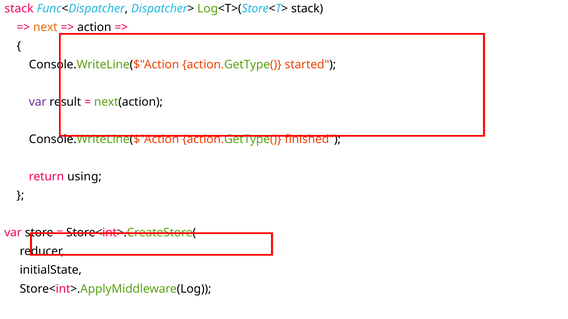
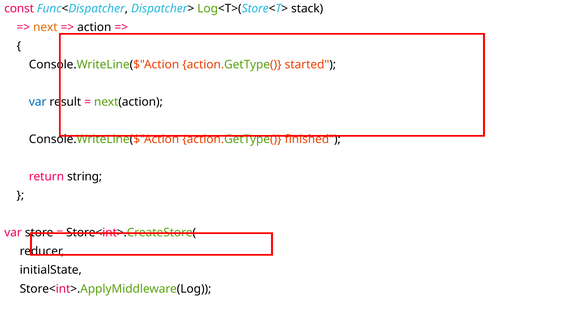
stack: stack -> const (19, 8)
var colour: purple -> blue (38, 102)
using: using -> string (85, 177)
